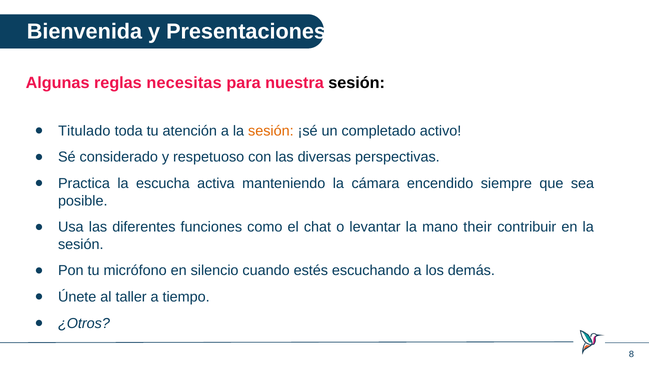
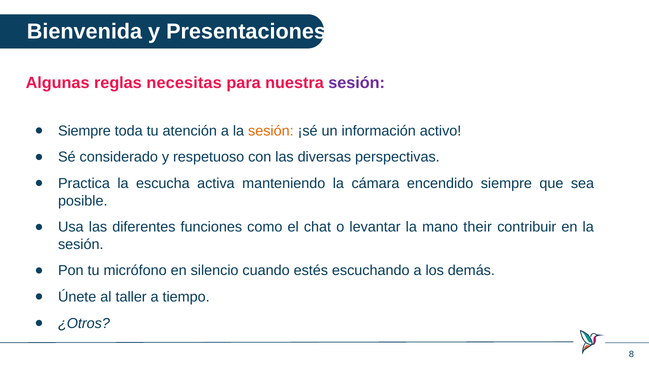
sesión colour: black -> purple (357, 83)
Titulado: Titulado -> Siempre (84, 131)
completado: completado -> información (379, 131)
